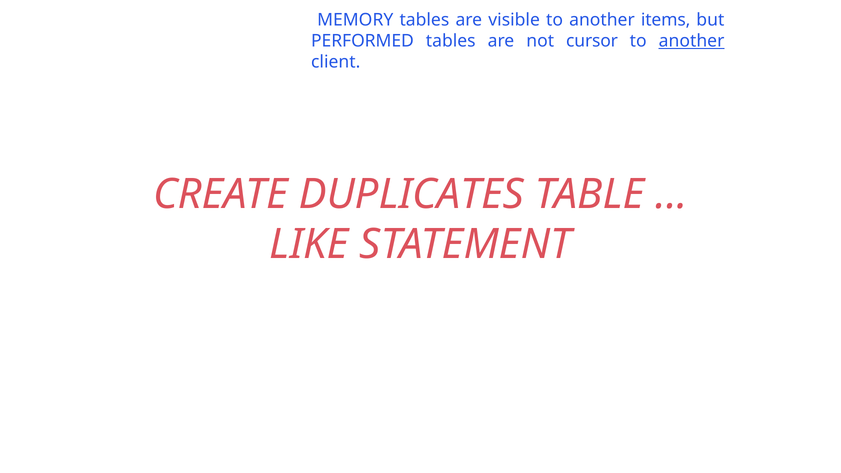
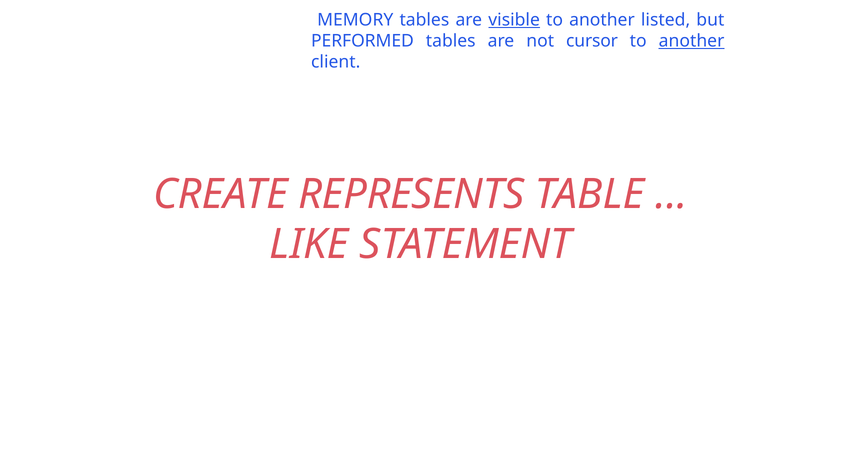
visible underline: none -> present (514, 20)
items: items -> listed (666, 20)
DUPLICATES: DUPLICATES -> REPRESENTS (411, 194)
